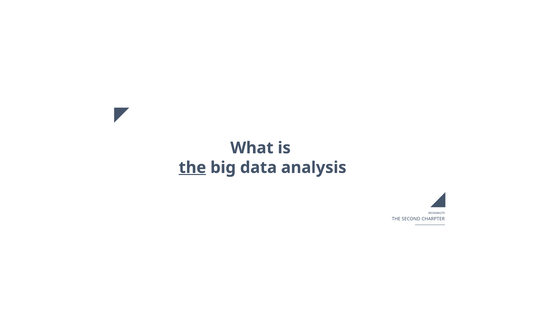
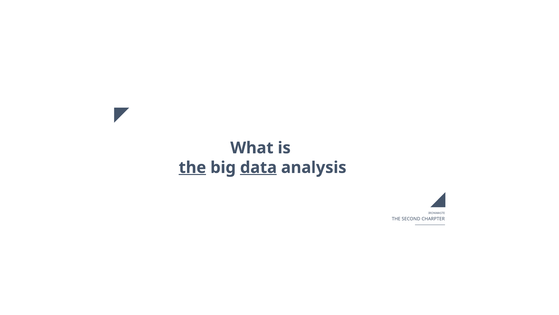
data underline: none -> present (258, 167)
